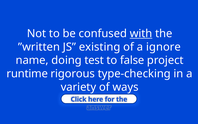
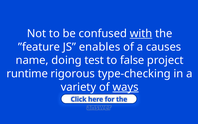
”written: ”written -> ”feature (39, 47)
existing: existing -> enables (100, 47)
ignore: ignore -> causes (164, 47)
ways underline: none -> present (126, 87)
